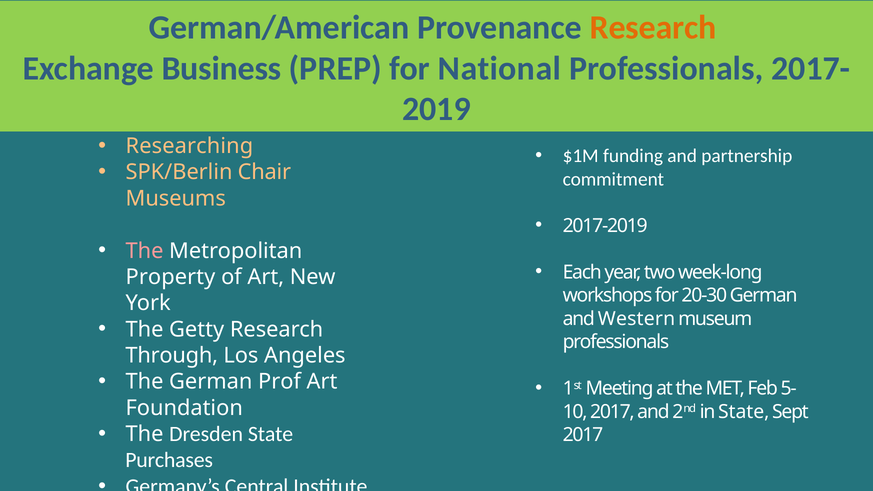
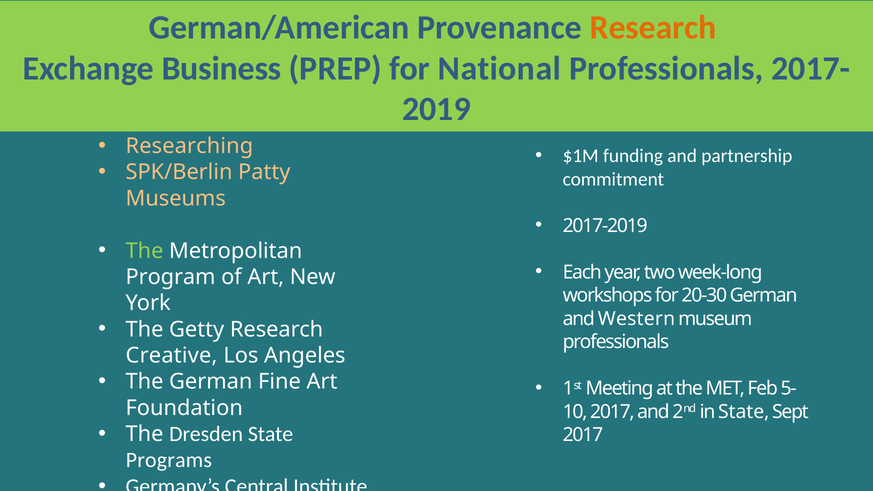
Chair: Chair -> Patty (264, 172)
The colour: pink -> light green (145, 251)
Property: Property -> Program (171, 277)
Through: Through -> Creative (172, 356)
Prof: Prof -> Fine (280, 382)
Purchases: Purchases -> Programs (169, 460)
